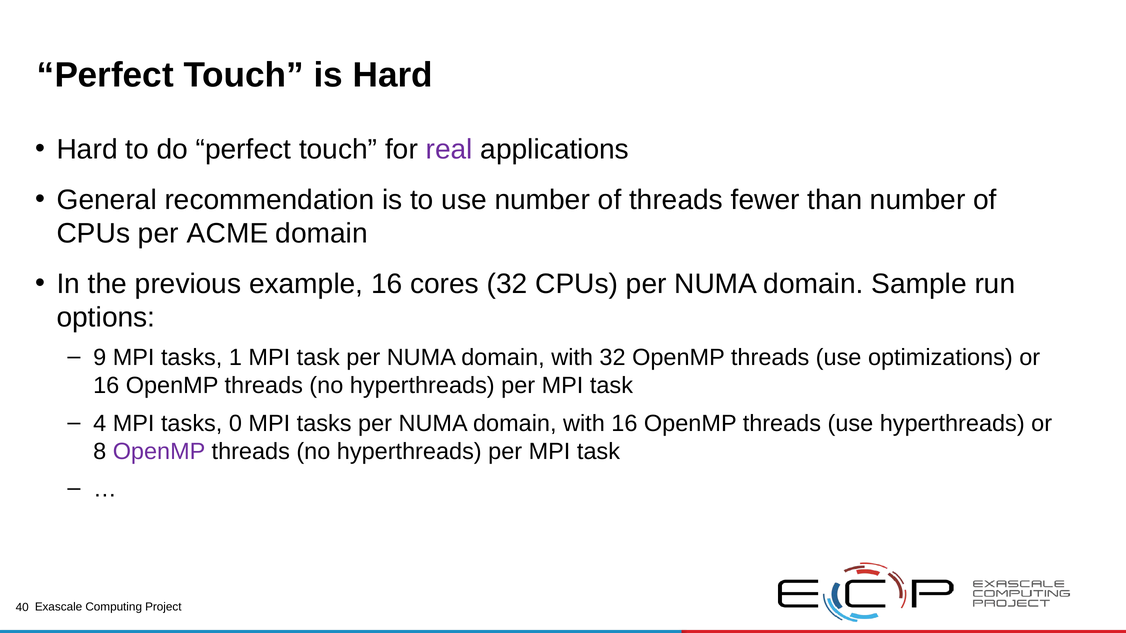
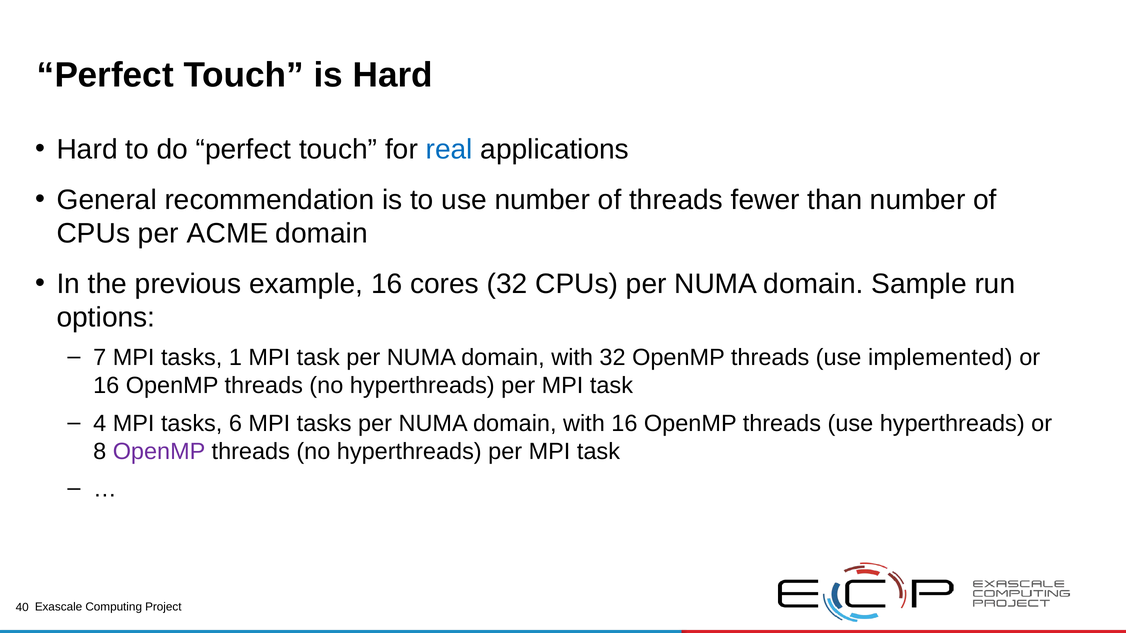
real colour: purple -> blue (449, 150)
9: 9 -> 7 (100, 358)
optimizations: optimizations -> implemented (940, 358)
0: 0 -> 6 (235, 424)
